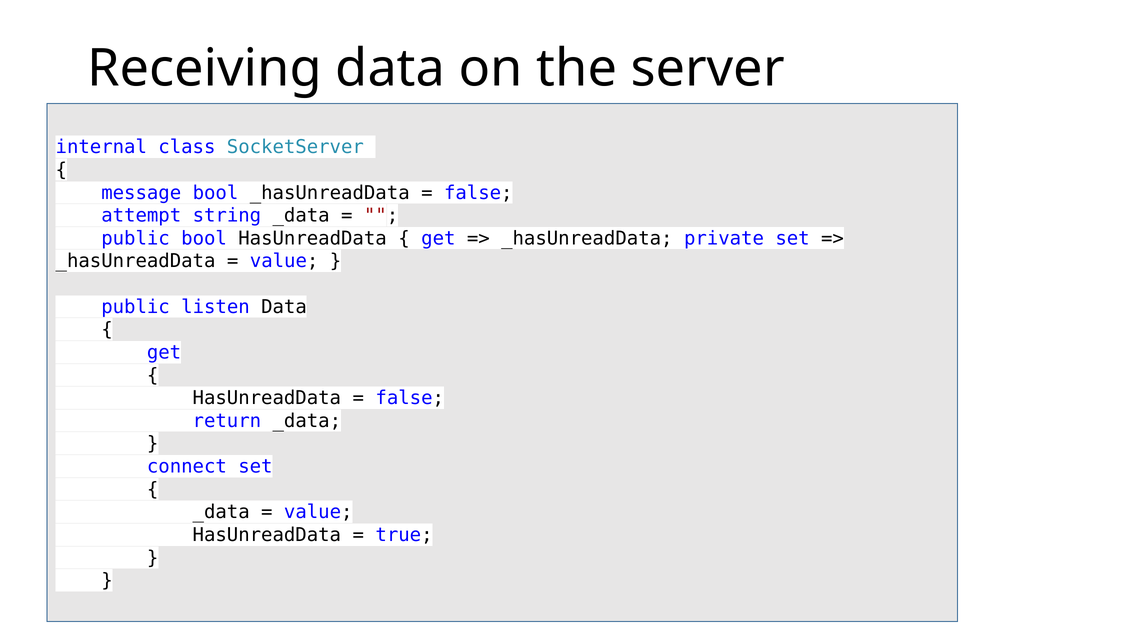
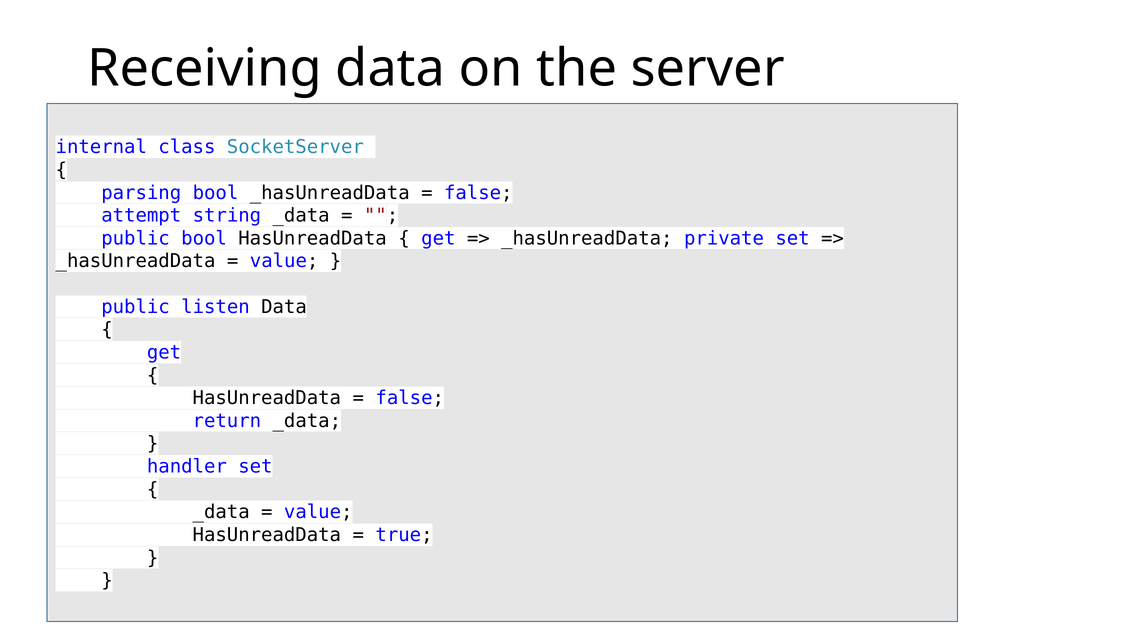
message: message -> parsing (141, 193)
connect: connect -> handler (187, 467)
